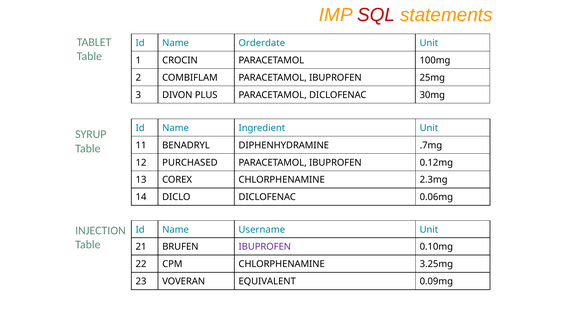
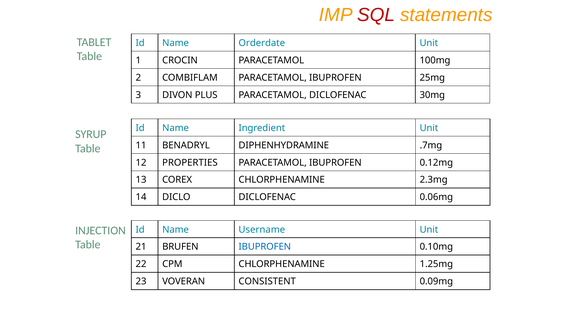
PURCHASED: PURCHASED -> PROPERTIES (190, 162)
IBUPROFEN colour: purple -> blue (265, 246)
3.25mg: 3.25mg -> 1.25mg (436, 264)
EQUIVALENT: EQUIVALENT -> CONSISTENT (267, 281)
